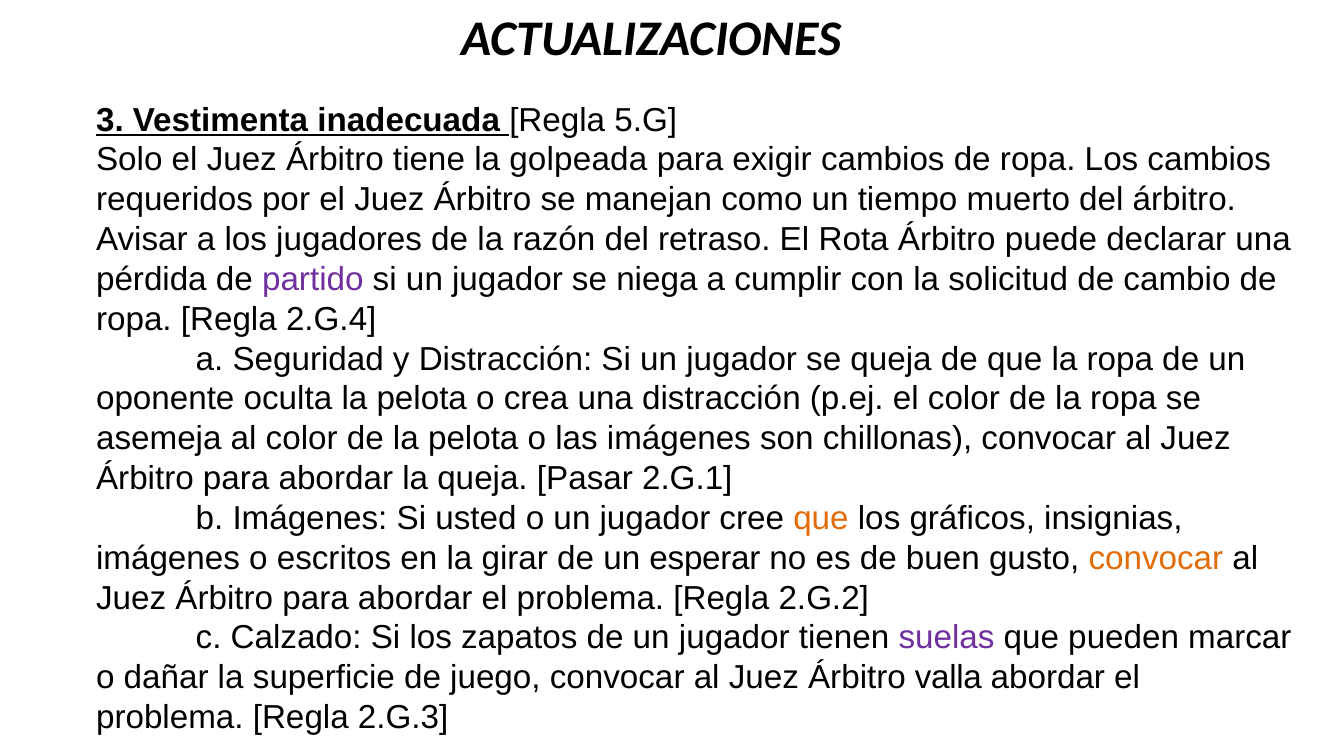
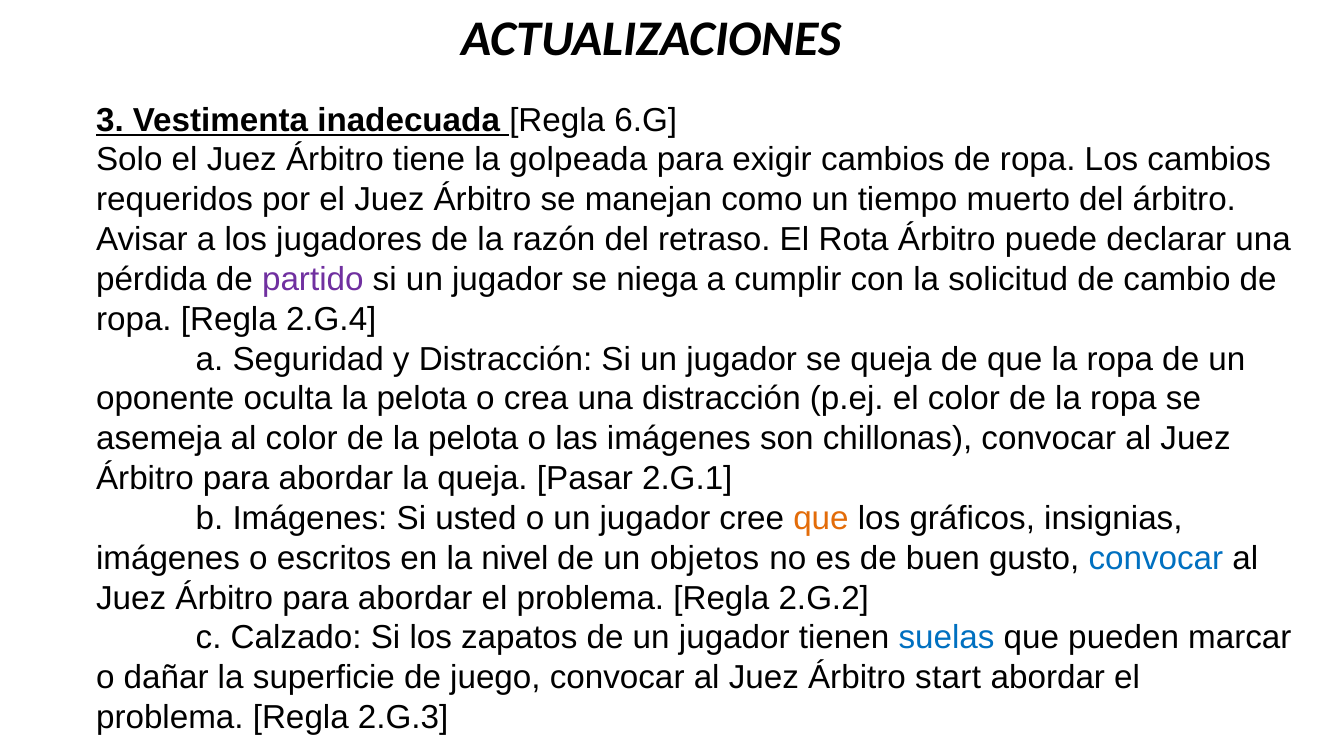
5.G: 5.G -> 6.G (646, 120)
girar: girar -> nivel (515, 558)
esperar: esperar -> objetos (705, 558)
convocar colour: orange -> blue (1156, 558)
suelas colour: purple -> blue (947, 638)
valla: valla -> start (948, 678)
